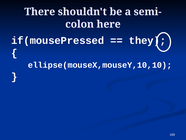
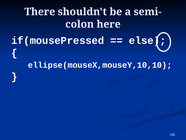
they: they -> else (147, 40)
